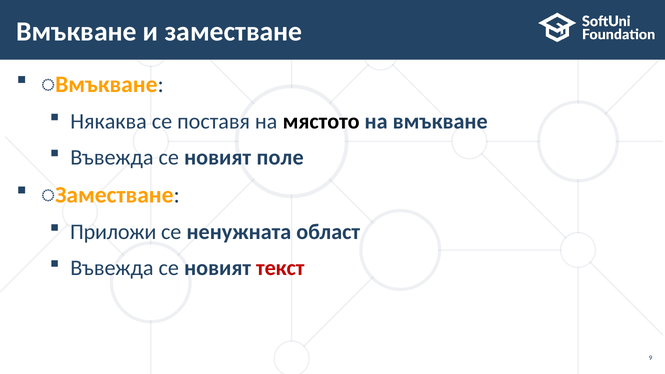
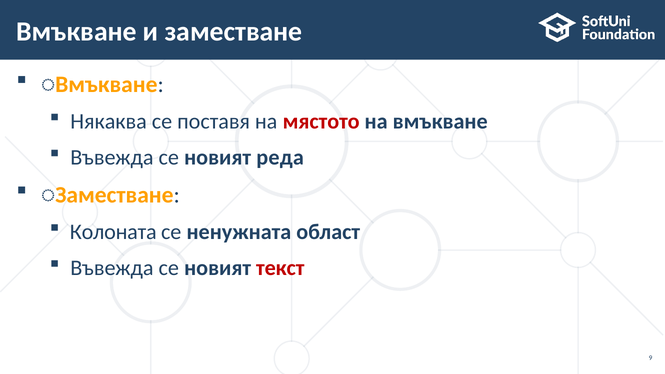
мястото colour: black -> red (321, 121)
поле: поле -> реда (280, 158)
Приложи: Приложи -> Колоната (113, 232)
